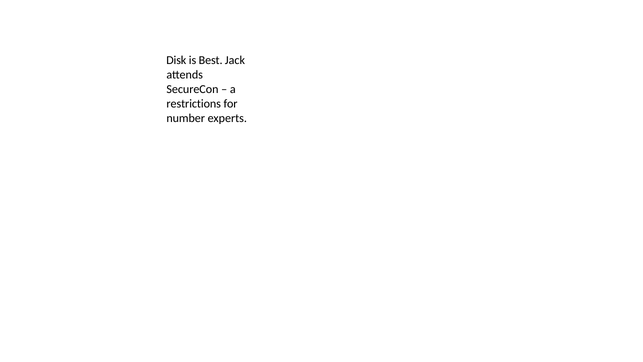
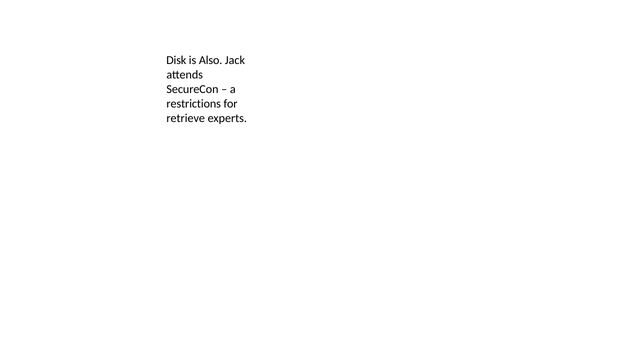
Best: Best -> Also (211, 60)
number: number -> retrieve (186, 118)
